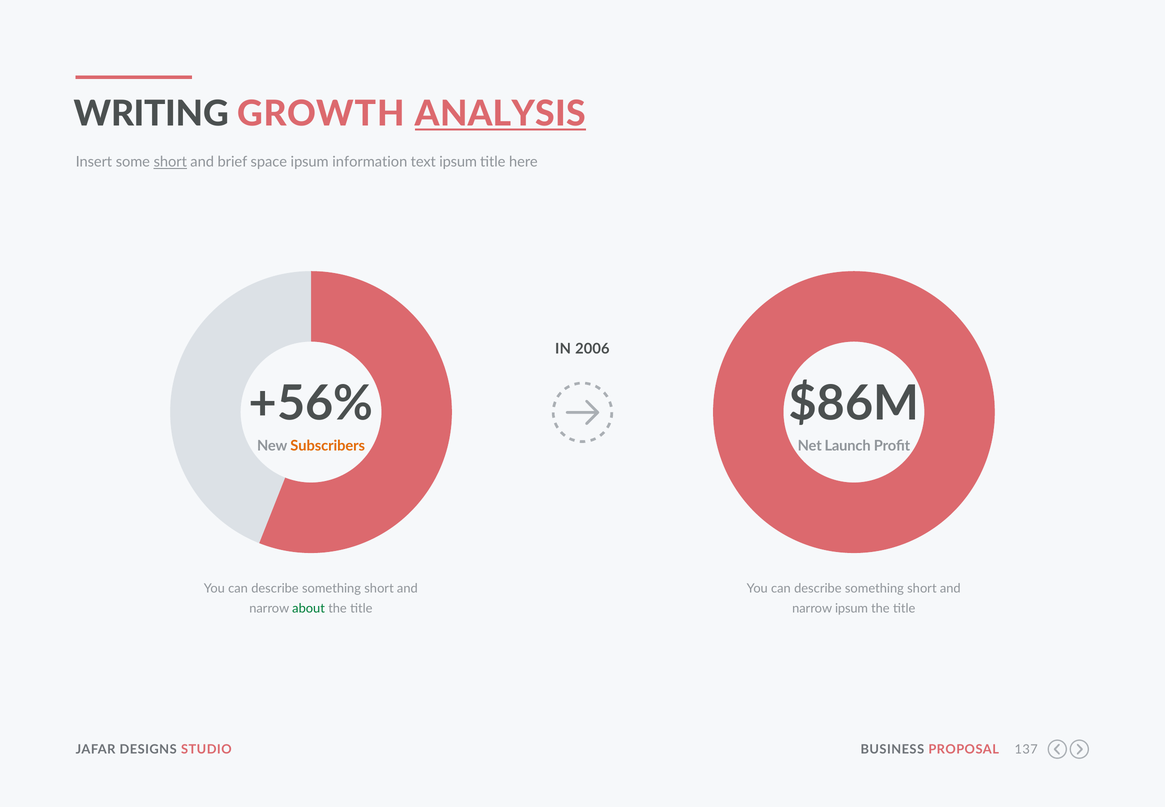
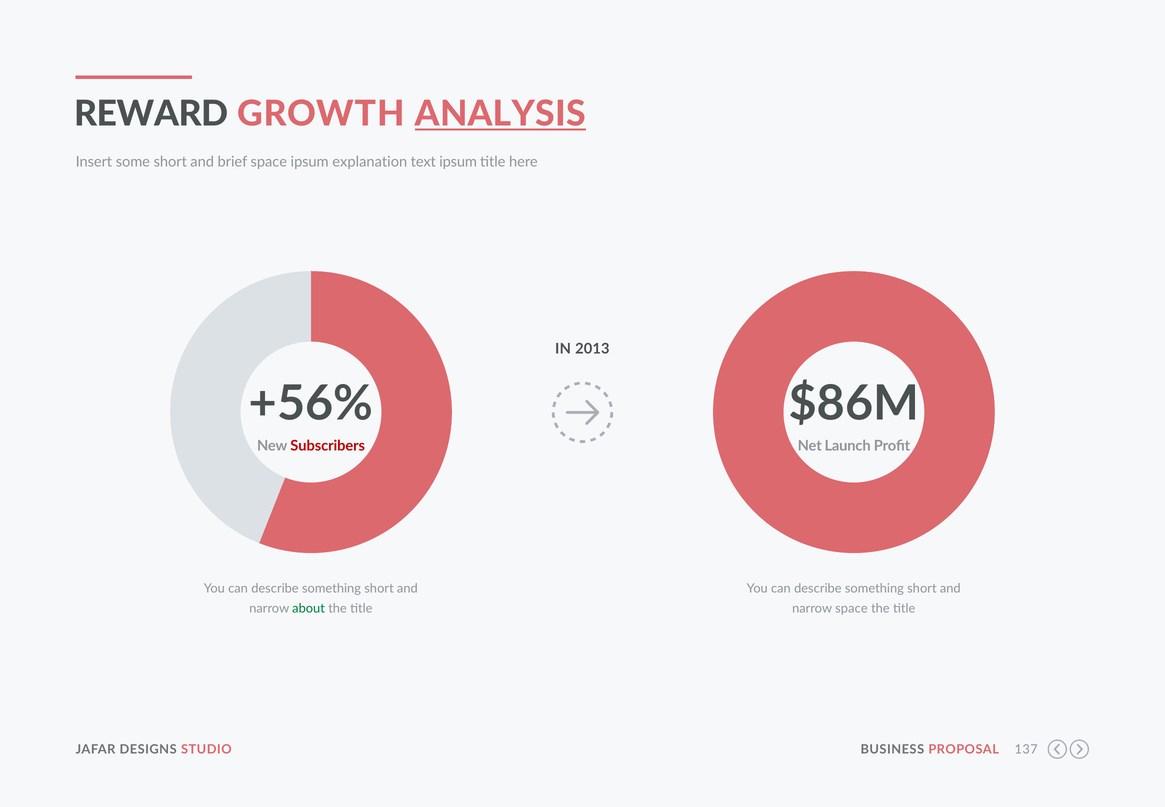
WRITING: WRITING -> REWARD (151, 114)
short underline: present -> none (170, 162)
information: information -> explanation (370, 162)
2006: 2006 -> 2013 (592, 349)
Subscribers colour: orange -> red (328, 446)
narrow ipsum: ipsum -> space (851, 608)
